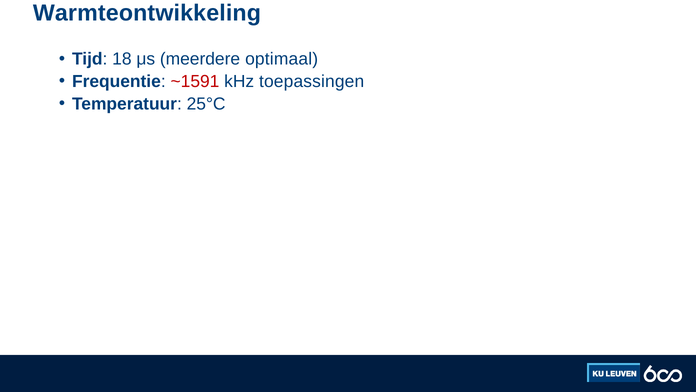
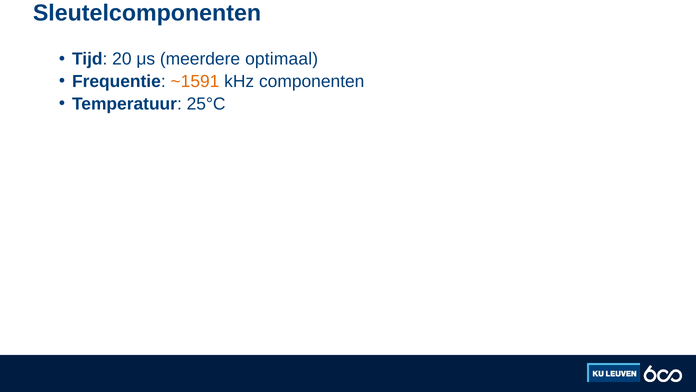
Warmteontwikkeling: Warmteontwikkeling -> Sleutelcomponenten (147, 13)
18: 18 -> 20 (122, 59)
~1591 colour: red -> orange (195, 81)
toepassingen: toepassingen -> componenten (312, 81)
